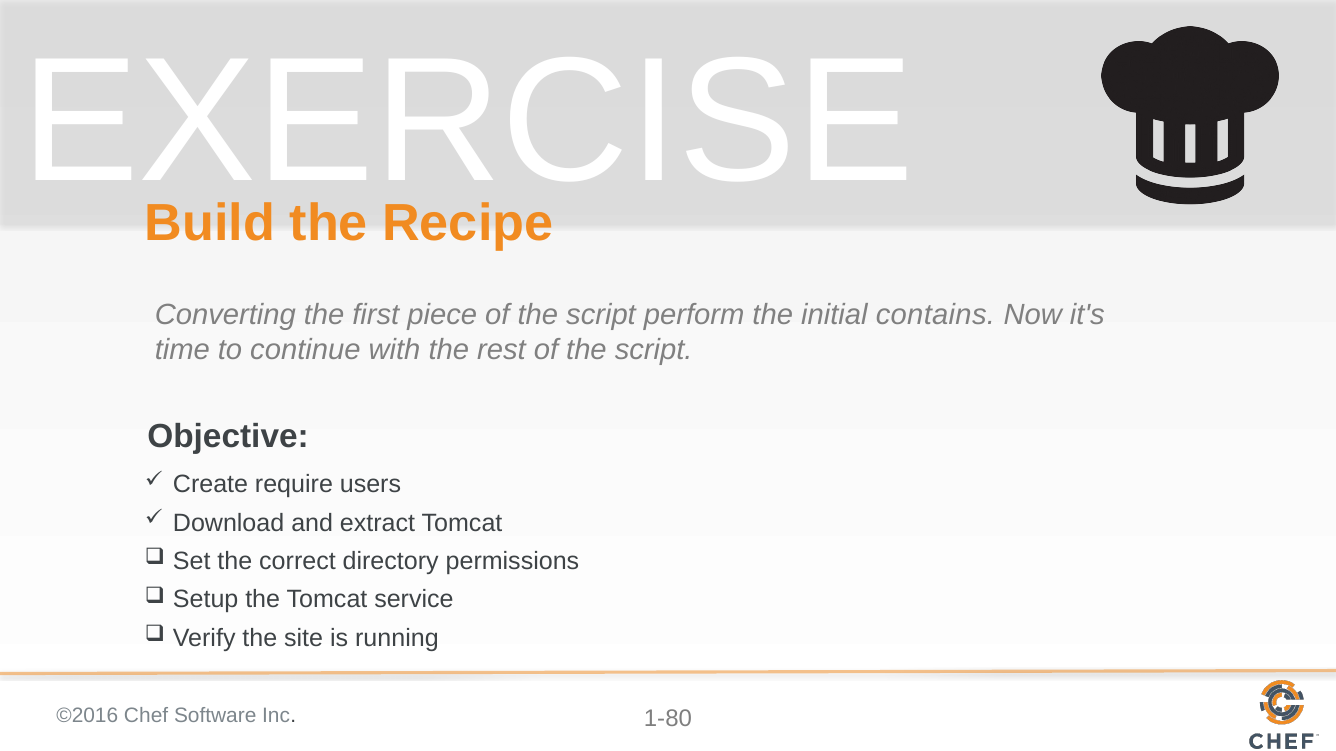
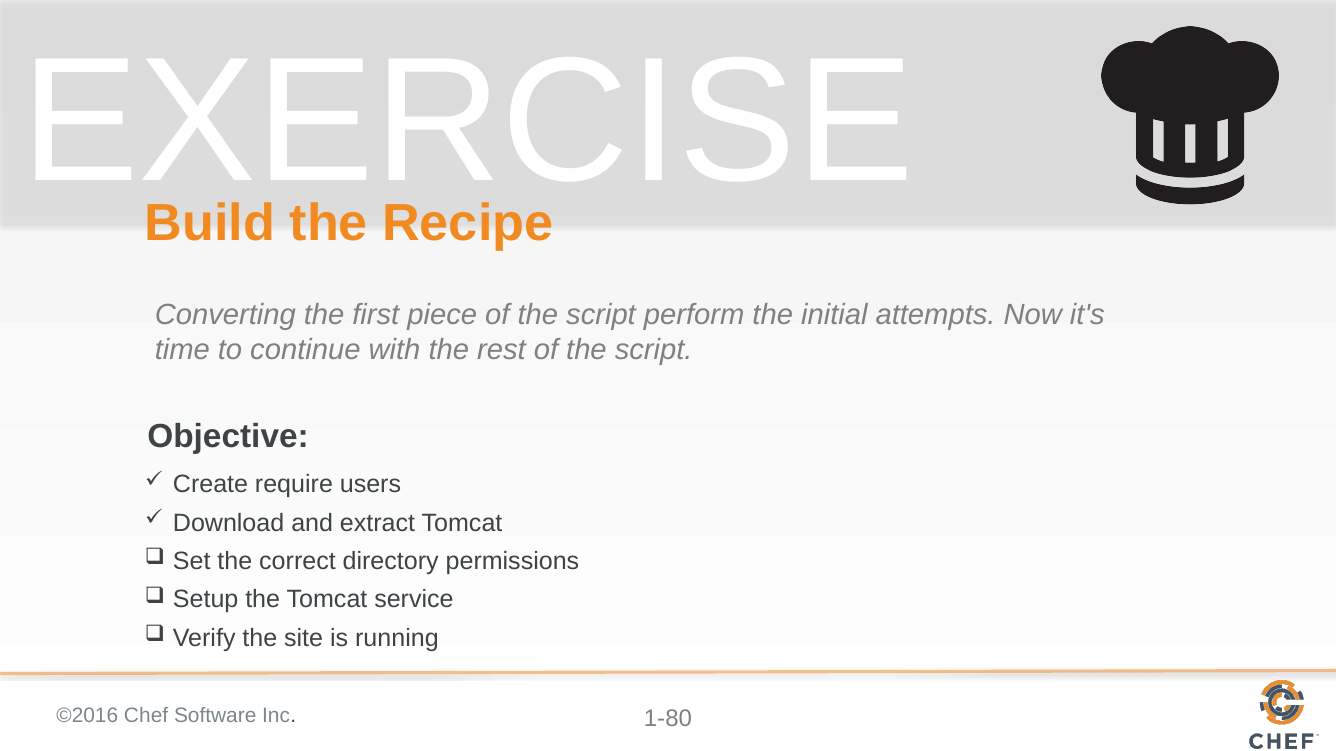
contains: contains -> attempts (936, 315)
